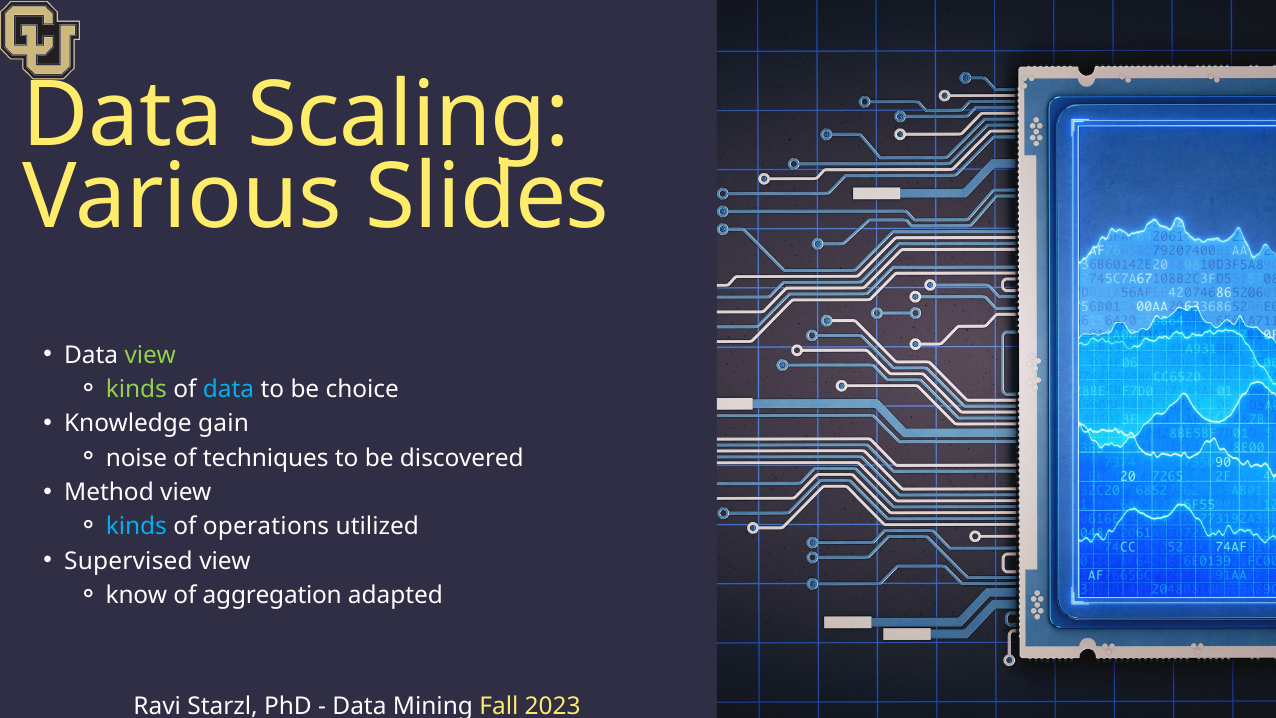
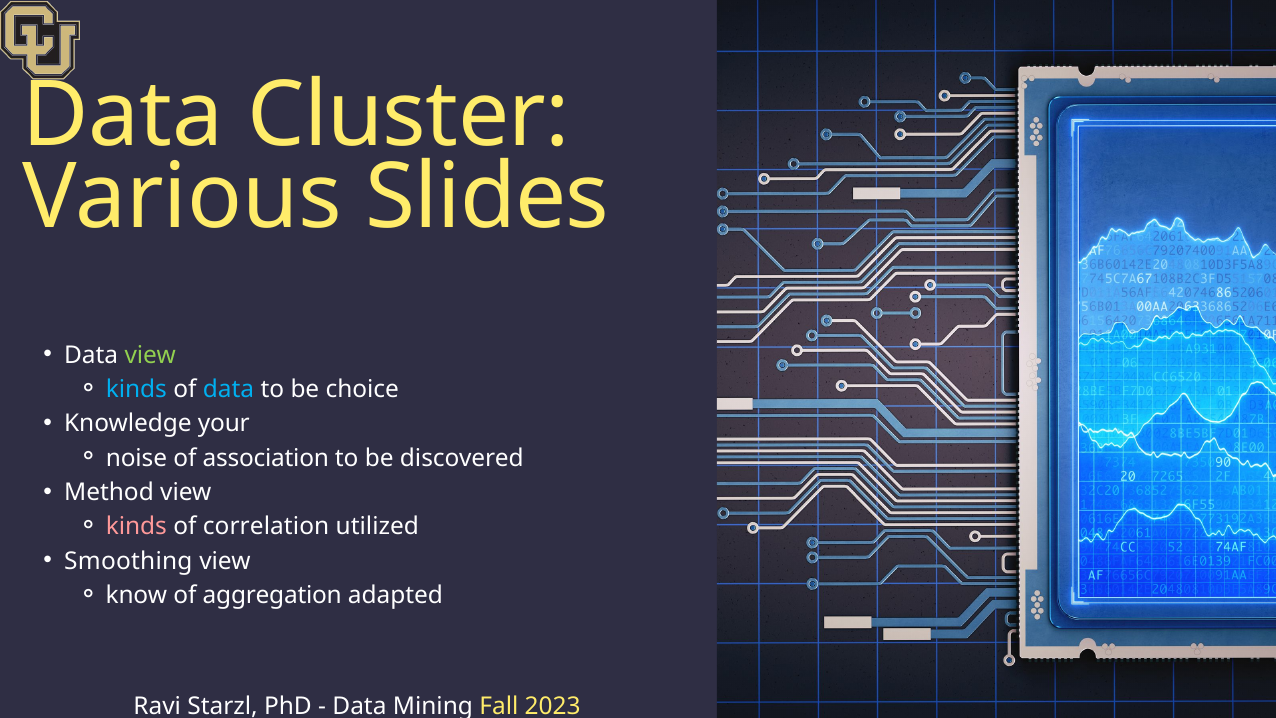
Scaling: Scaling -> Cluster (409, 116)
kinds colour: light green -> light blue (136, 389)
gain: gain -> your (224, 424)
techniques: techniques -> association (266, 458)
kinds colour: light blue -> pink (136, 527)
operations: operations -> correlation (266, 527)
Supervised: Supervised -> Smoothing (128, 561)
